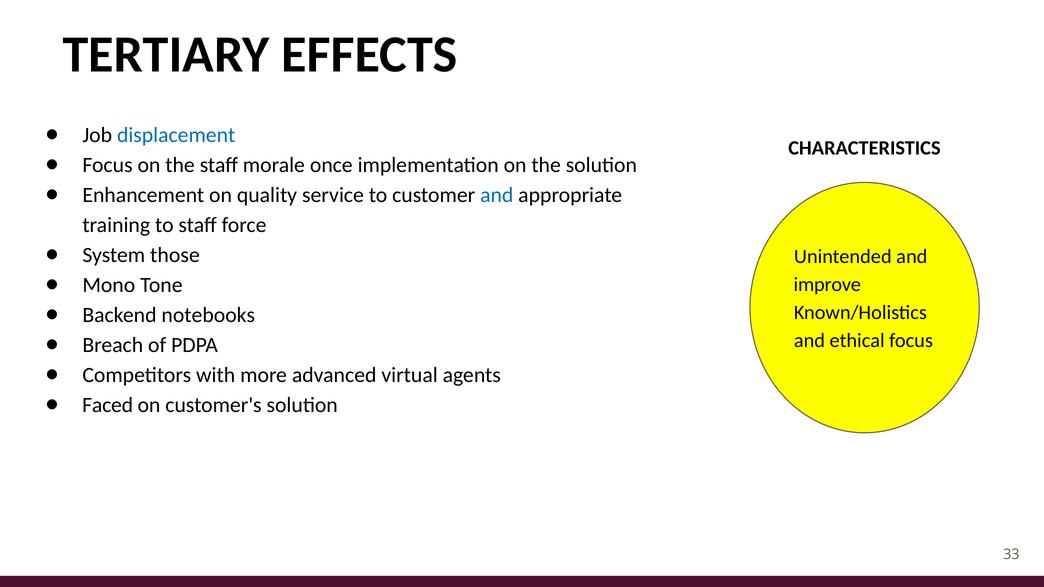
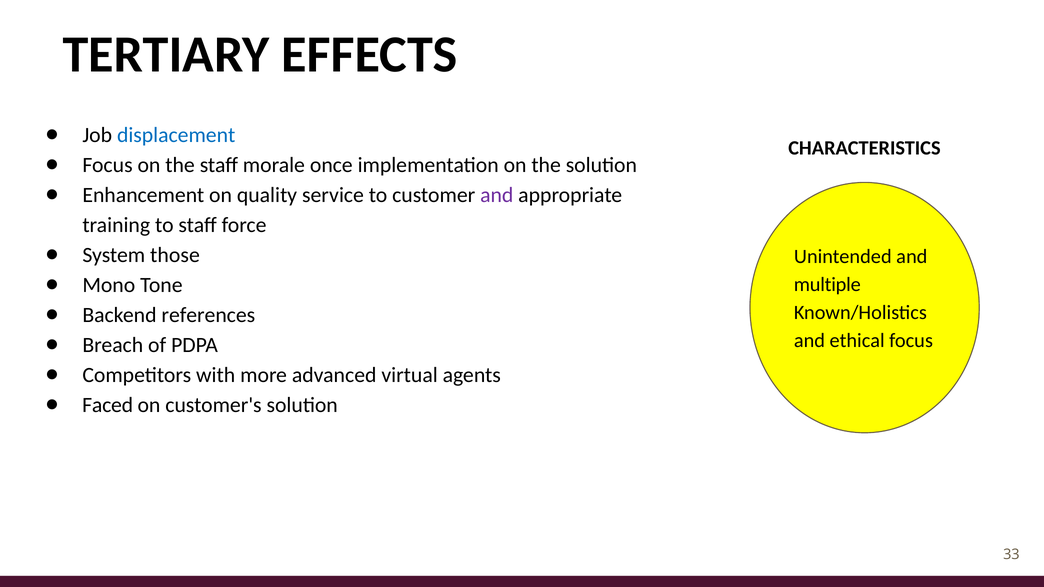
and colour: blue -> purple (497, 195)
improve: improve -> multiple (827, 285)
notebooks: notebooks -> references (208, 315)
